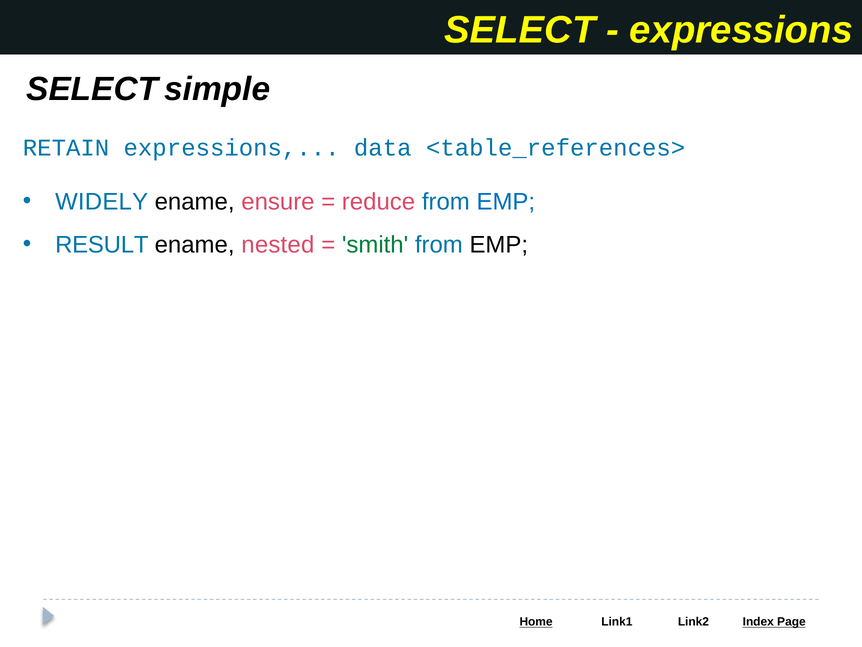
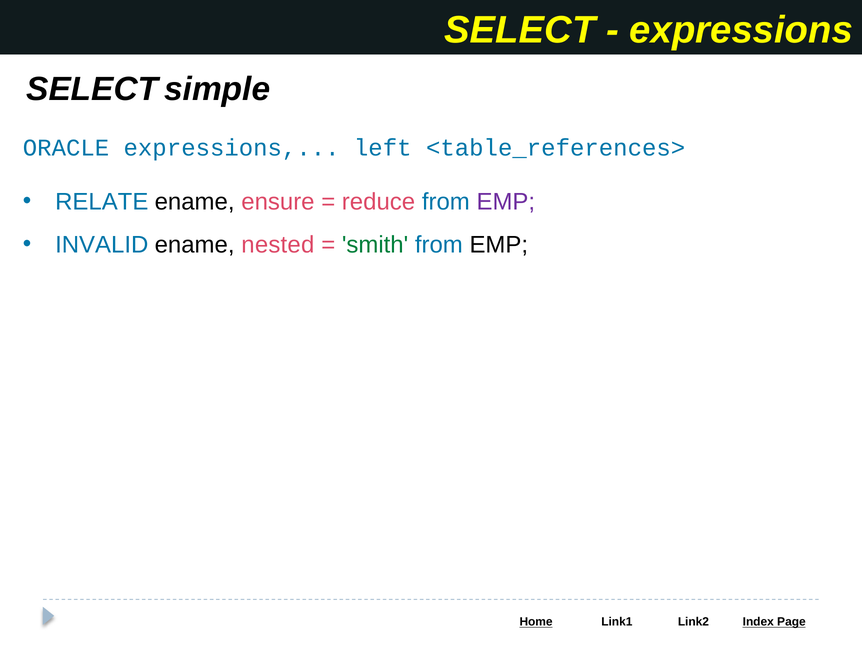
RETAIN: RETAIN -> ORACLE (66, 148)
data: data -> left (383, 148)
WIDELY: WIDELY -> RELATE (102, 202)
EMP colour: blue -> purple (506, 202)
RESULT: RESULT -> INVALID (102, 245)
